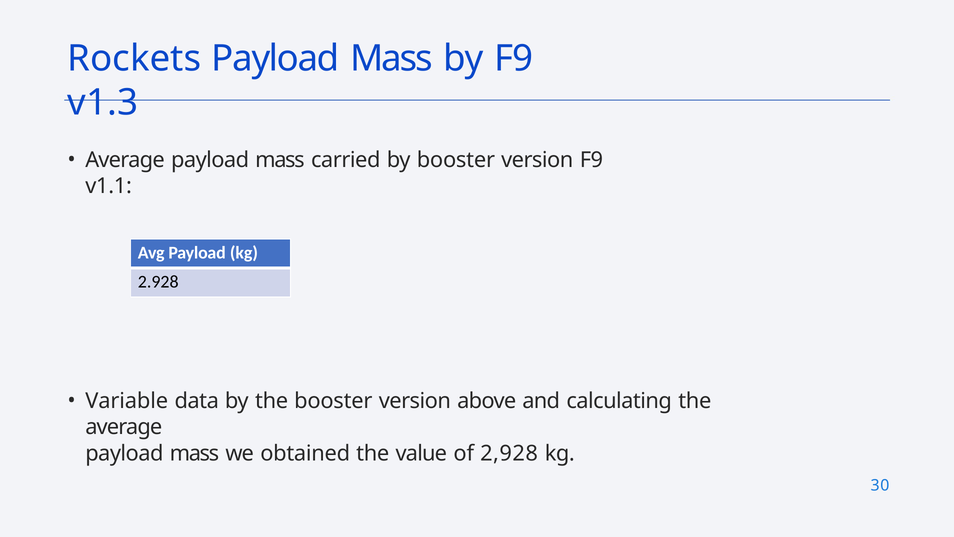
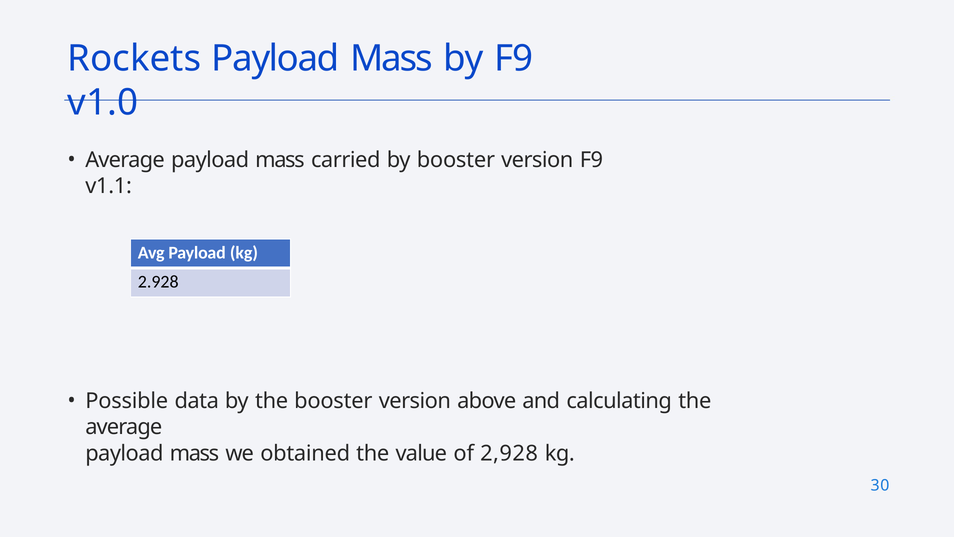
v1.3: v1.3 -> v1.0 (103, 102)
Variable: Variable -> Possible (127, 401)
